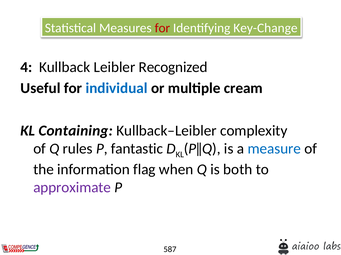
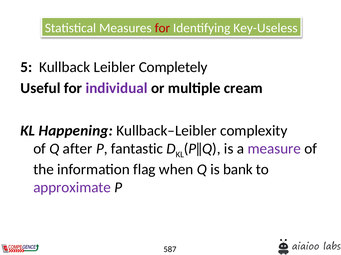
Key-Change: Key-Change -> Key-Useless (265, 28)
4: 4 -> 5 (26, 67)
Recognized: Recognized -> Completely (173, 67)
individual colour: blue -> purple (117, 88)
Containing: Containing -> Happening (76, 131)
rules: rules -> after (78, 149)
measure colour: blue -> purple (274, 149)
both: both -> bank (238, 170)
